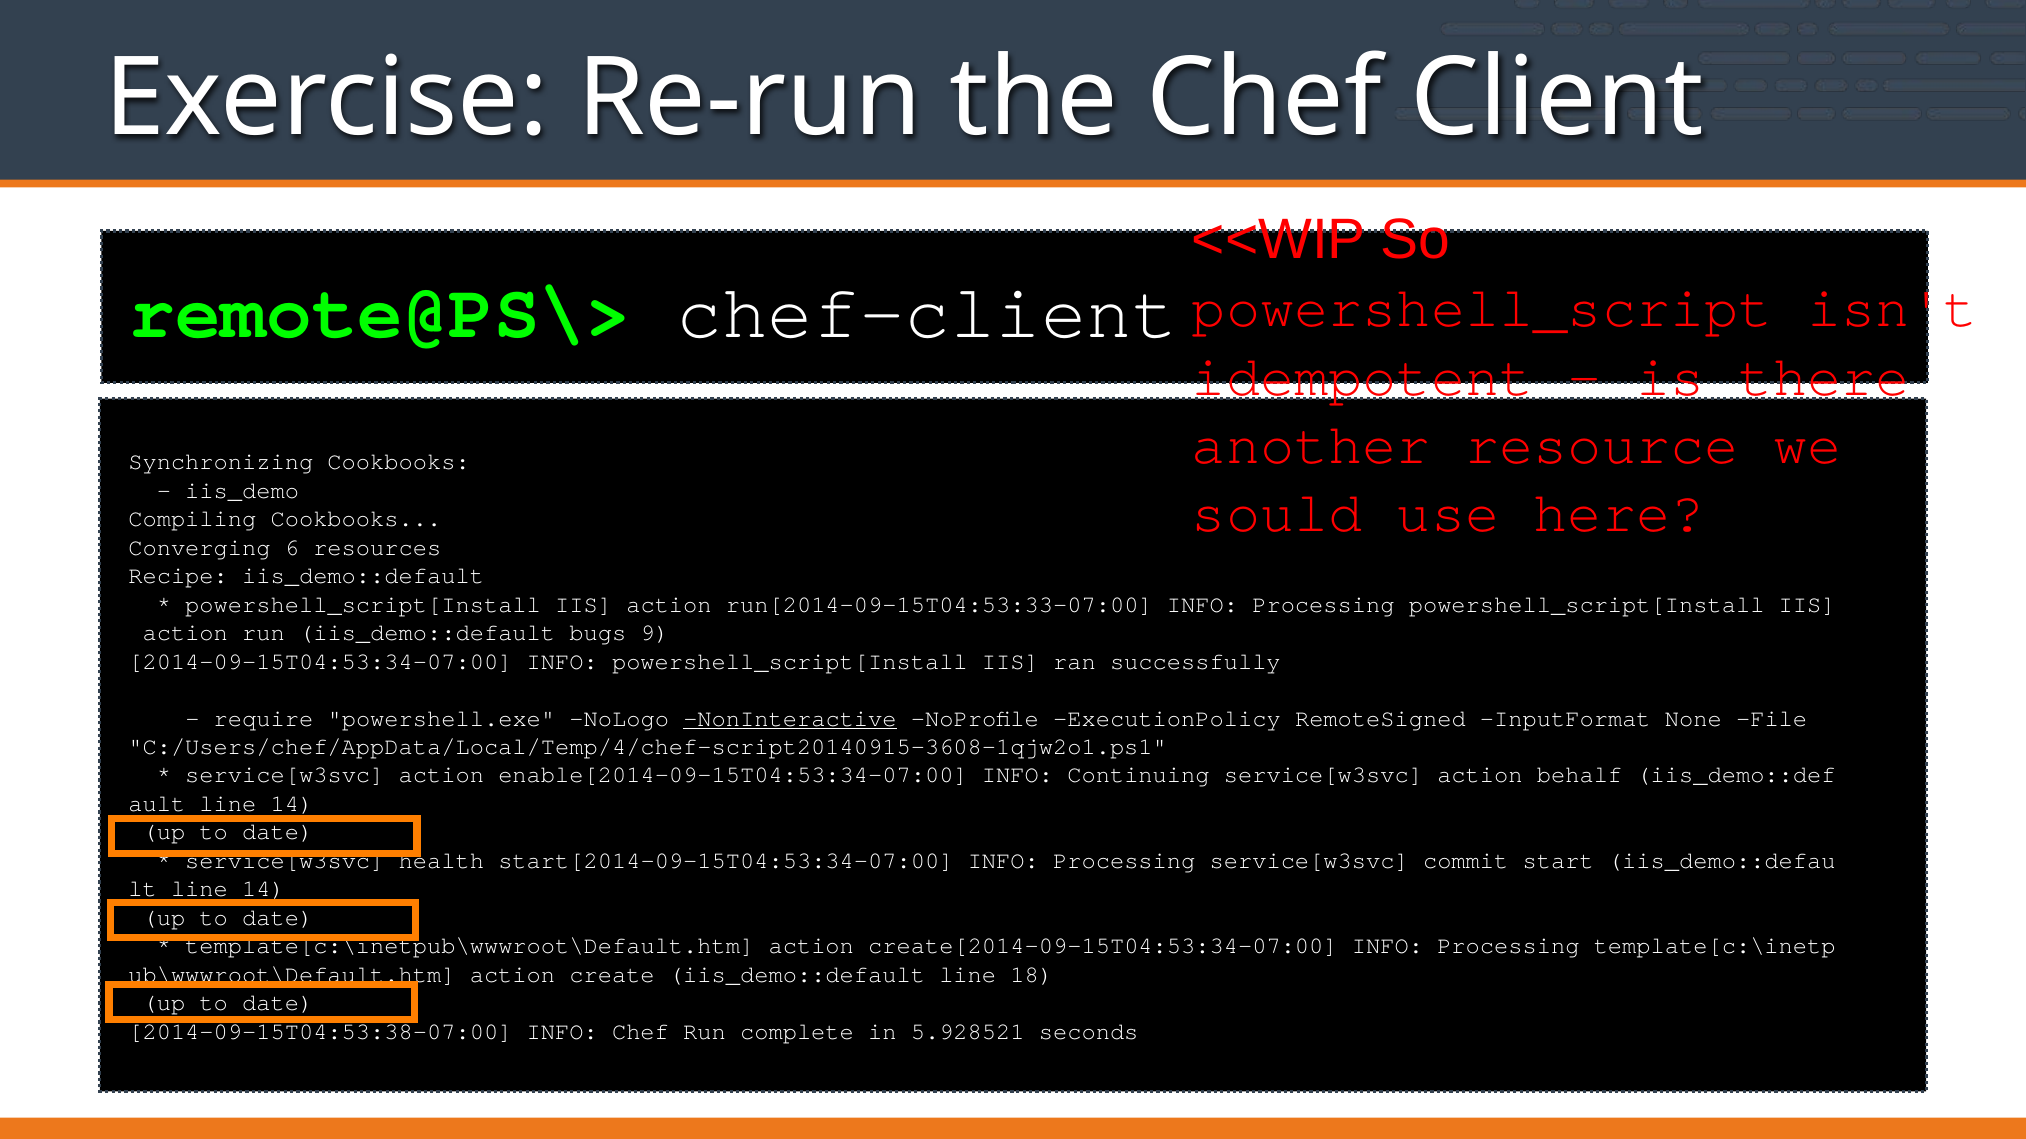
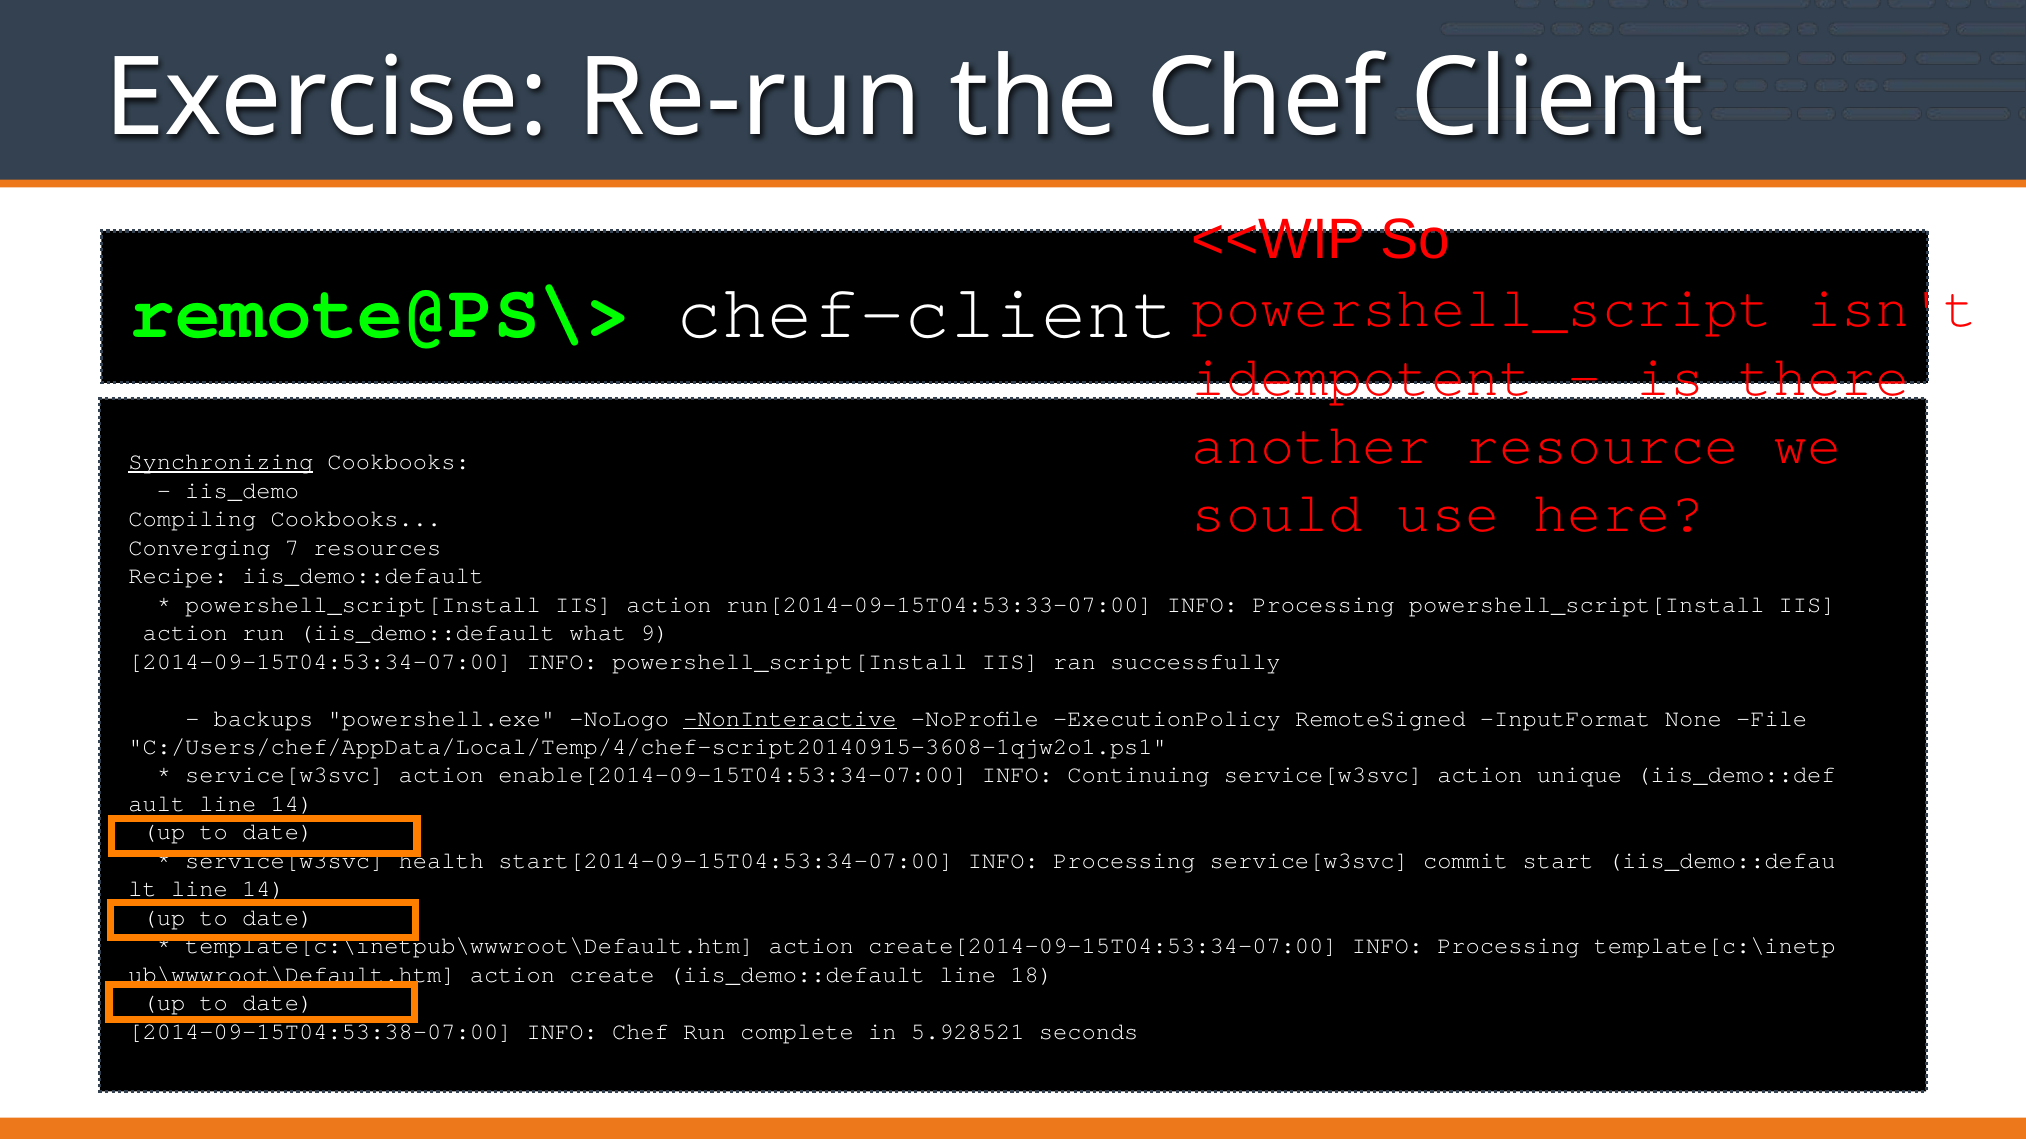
Synchronizing underline: none -> present (221, 462)
6: 6 -> 7 (292, 548)
bugs: bugs -> what (598, 633)
require: require -> backups (264, 719)
behalf: behalf -> unique (1580, 776)
